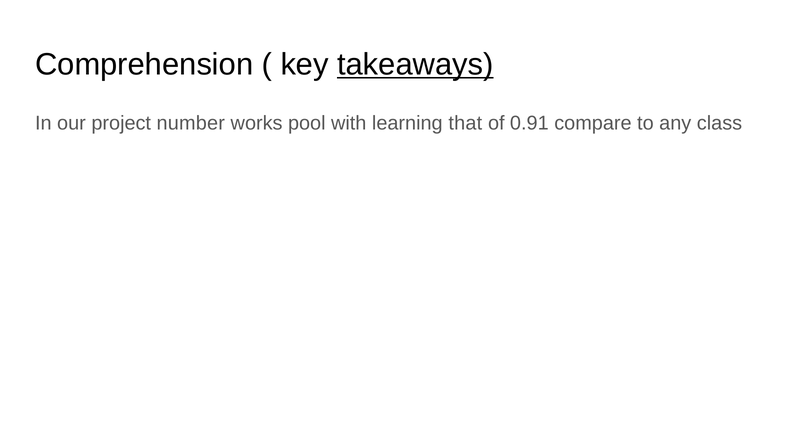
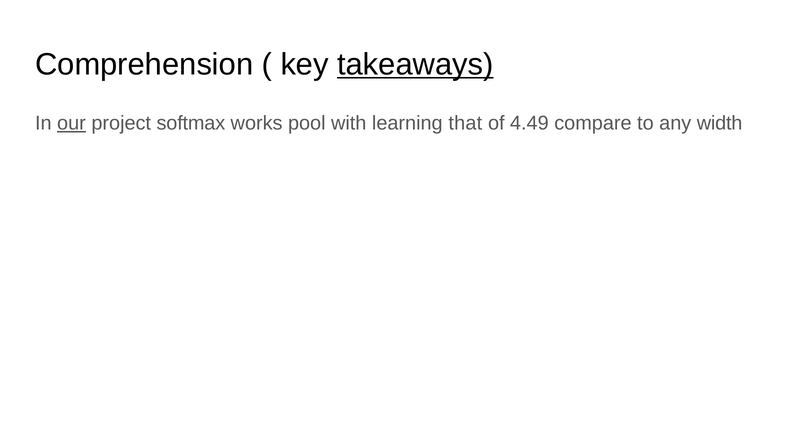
our underline: none -> present (71, 123)
number: number -> softmax (191, 123)
0.91: 0.91 -> 4.49 (529, 123)
class: class -> width (720, 123)
